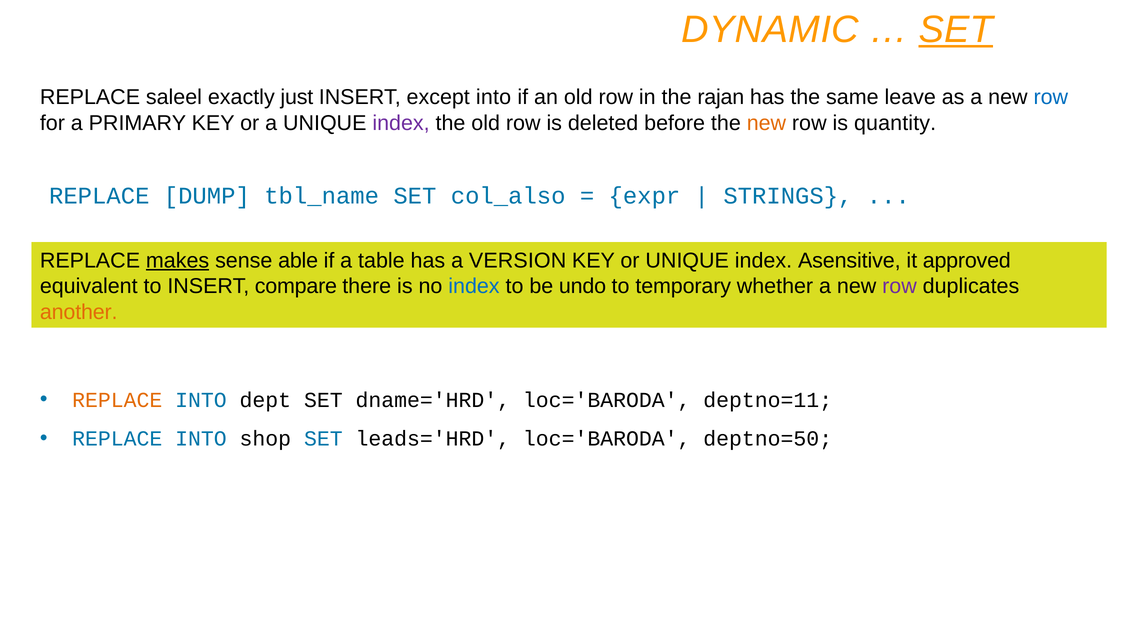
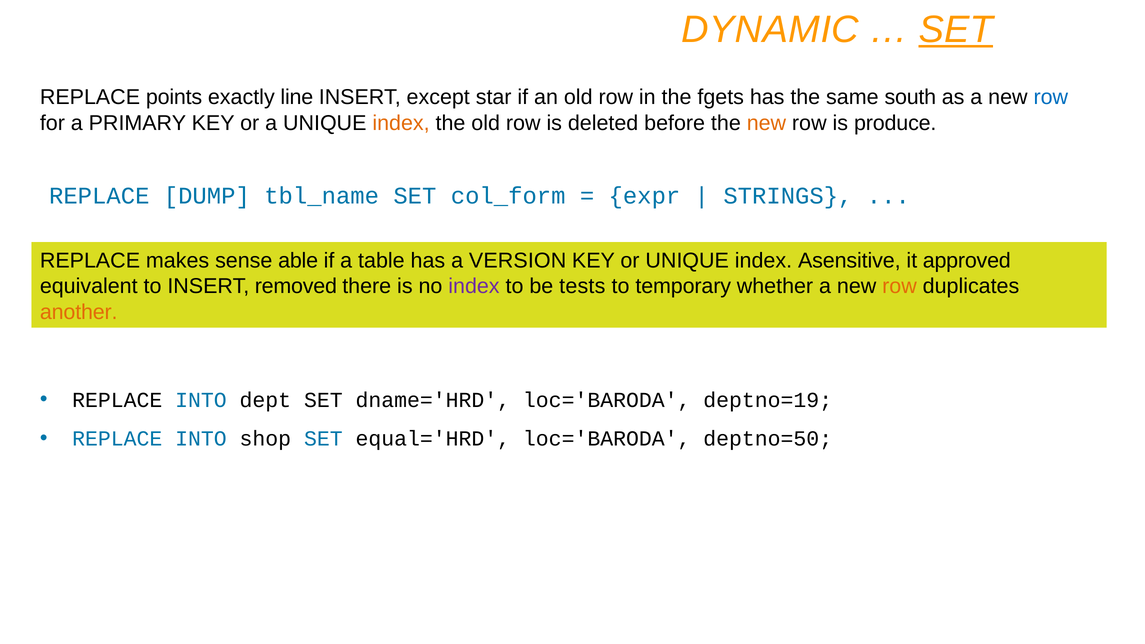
saleel: saleel -> points (174, 97)
just: just -> line (297, 97)
except into: into -> star (494, 97)
rajan: rajan -> fgets (721, 97)
leave: leave -> south (910, 97)
index colour: purple -> orange (401, 123)
quantity: quantity -> produce (895, 123)
col_also: col_also -> col_form (508, 196)
makes underline: present -> none (178, 261)
compare: compare -> removed (296, 286)
index colour: blue -> purple (474, 286)
undo: undo -> tests (582, 286)
row colour: purple -> orange (900, 286)
REPLACE colour: orange -> black (117, 400)
deptno=11: deptno=11 -> deptno=19 (768, 400)
leads='HRD: leads='HRD -> equal='HRD (433, 439)
